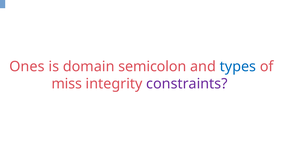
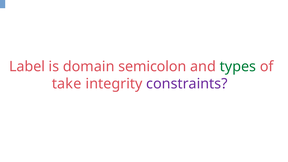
Ones: Ones -> Label (27, 67)
types colour: blue -> green (238, 67)
miss: miss -> take (67, 84)
